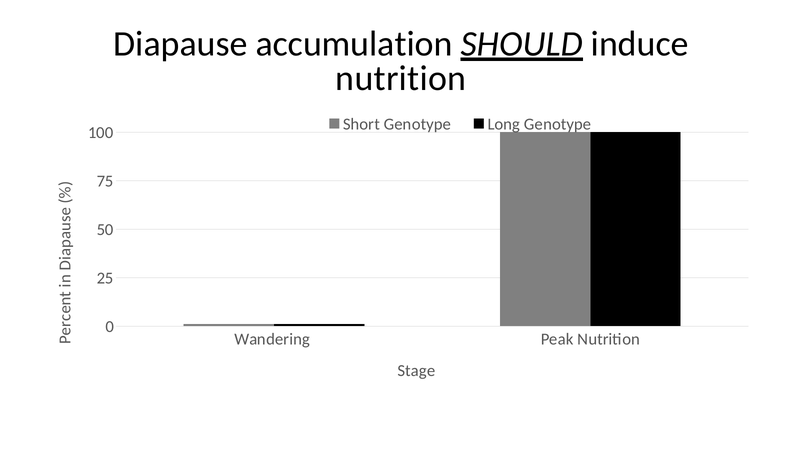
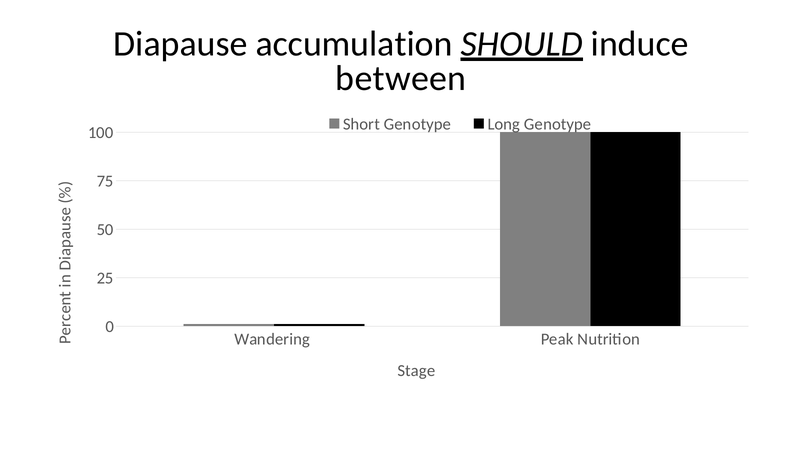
nutrition: nutrition -> between (401, 78)
